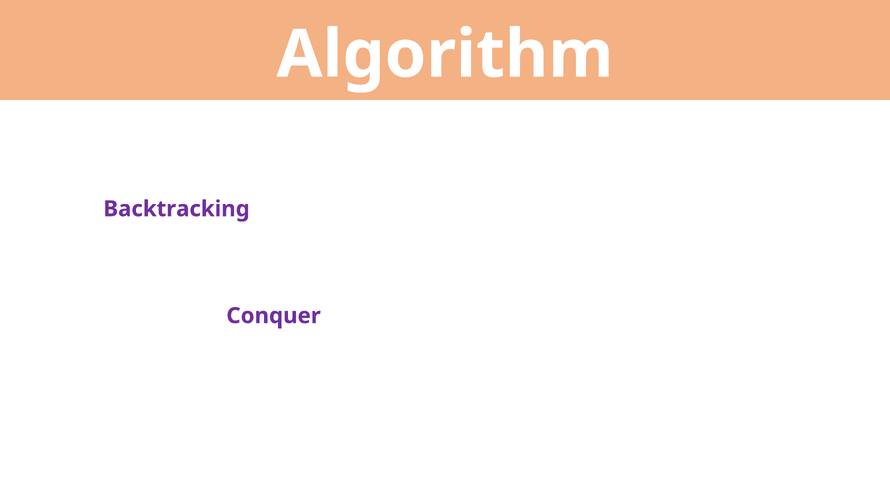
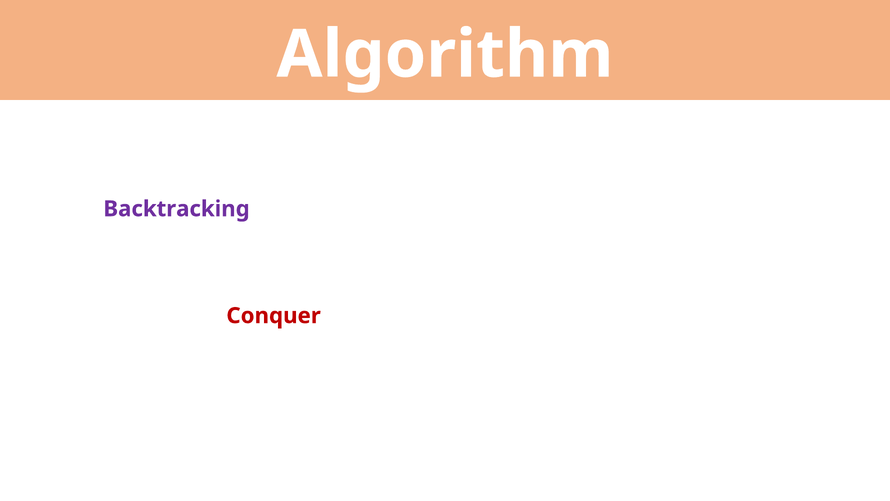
Conquer colour: purple -> red (274, 316)
